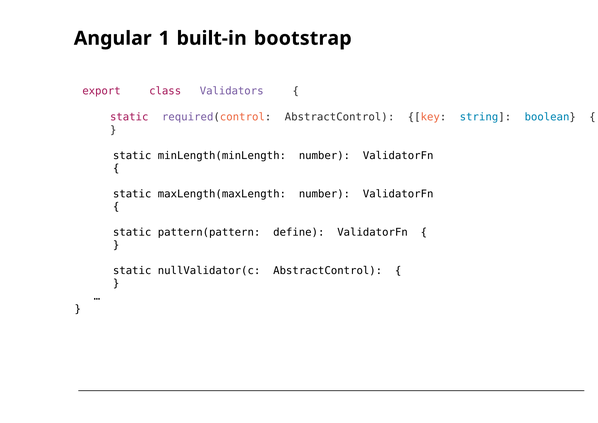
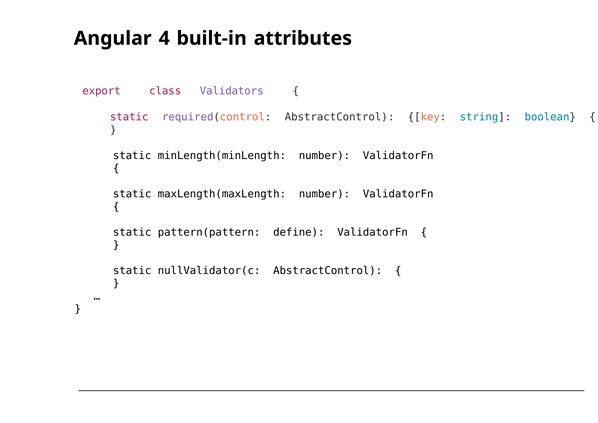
1: 1 -> 4 (164, 38)
bootstrap: bootstrap -> attributes (303, 38)
